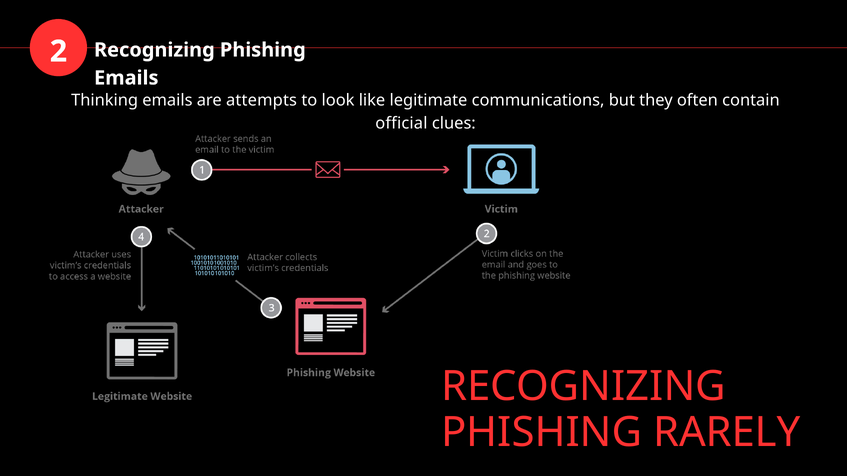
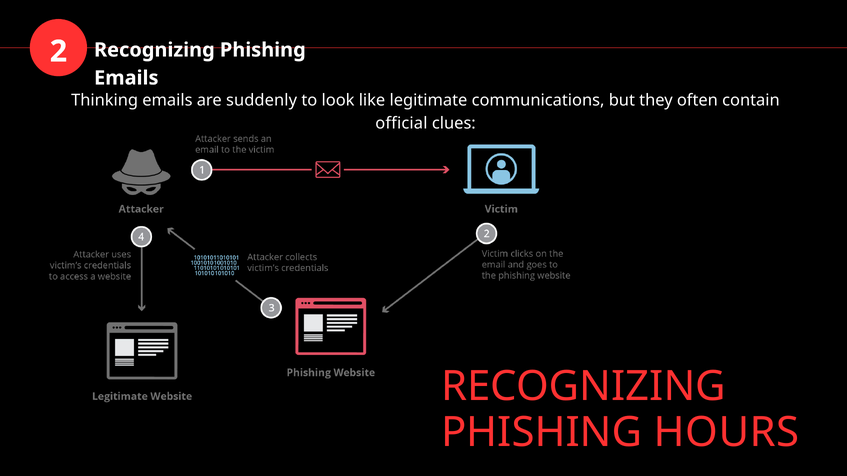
attempts: attempts -> suddenly (262, 100)
RARELY: RARELY -> HOURS (727, 433)
